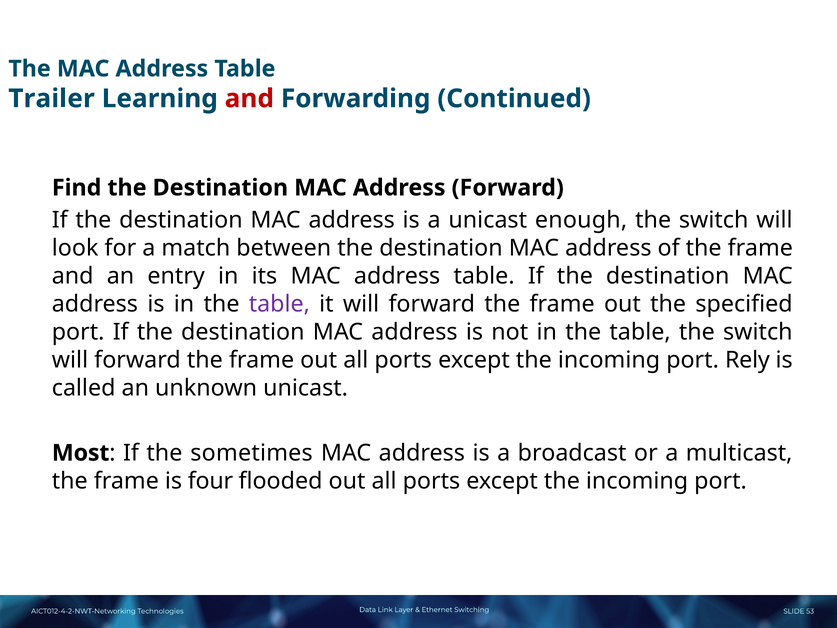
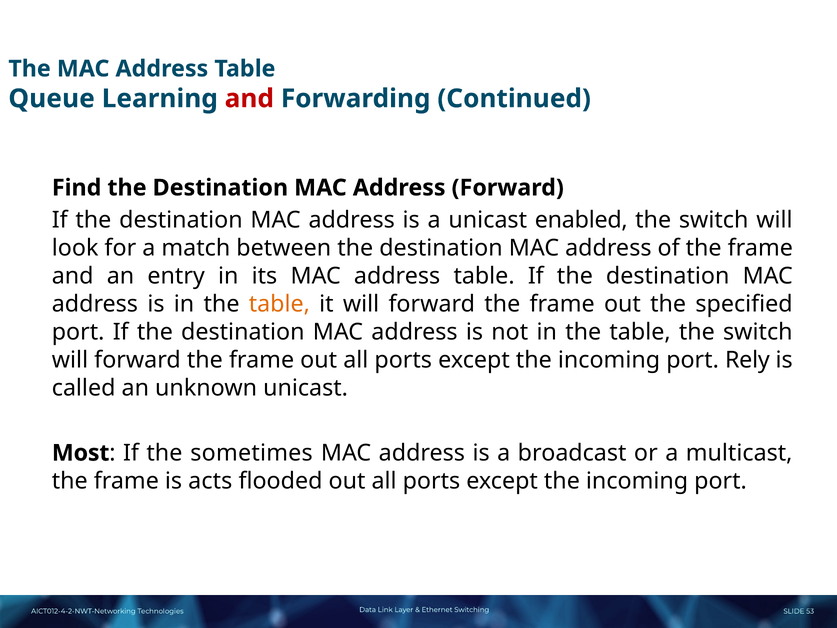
Trailer: Trailer -> Queue (52, 99)
enough: enough -> enabled (581, 220)
table colour: purple -> orange (279, 304)
four: four -> acts (210, 481)
